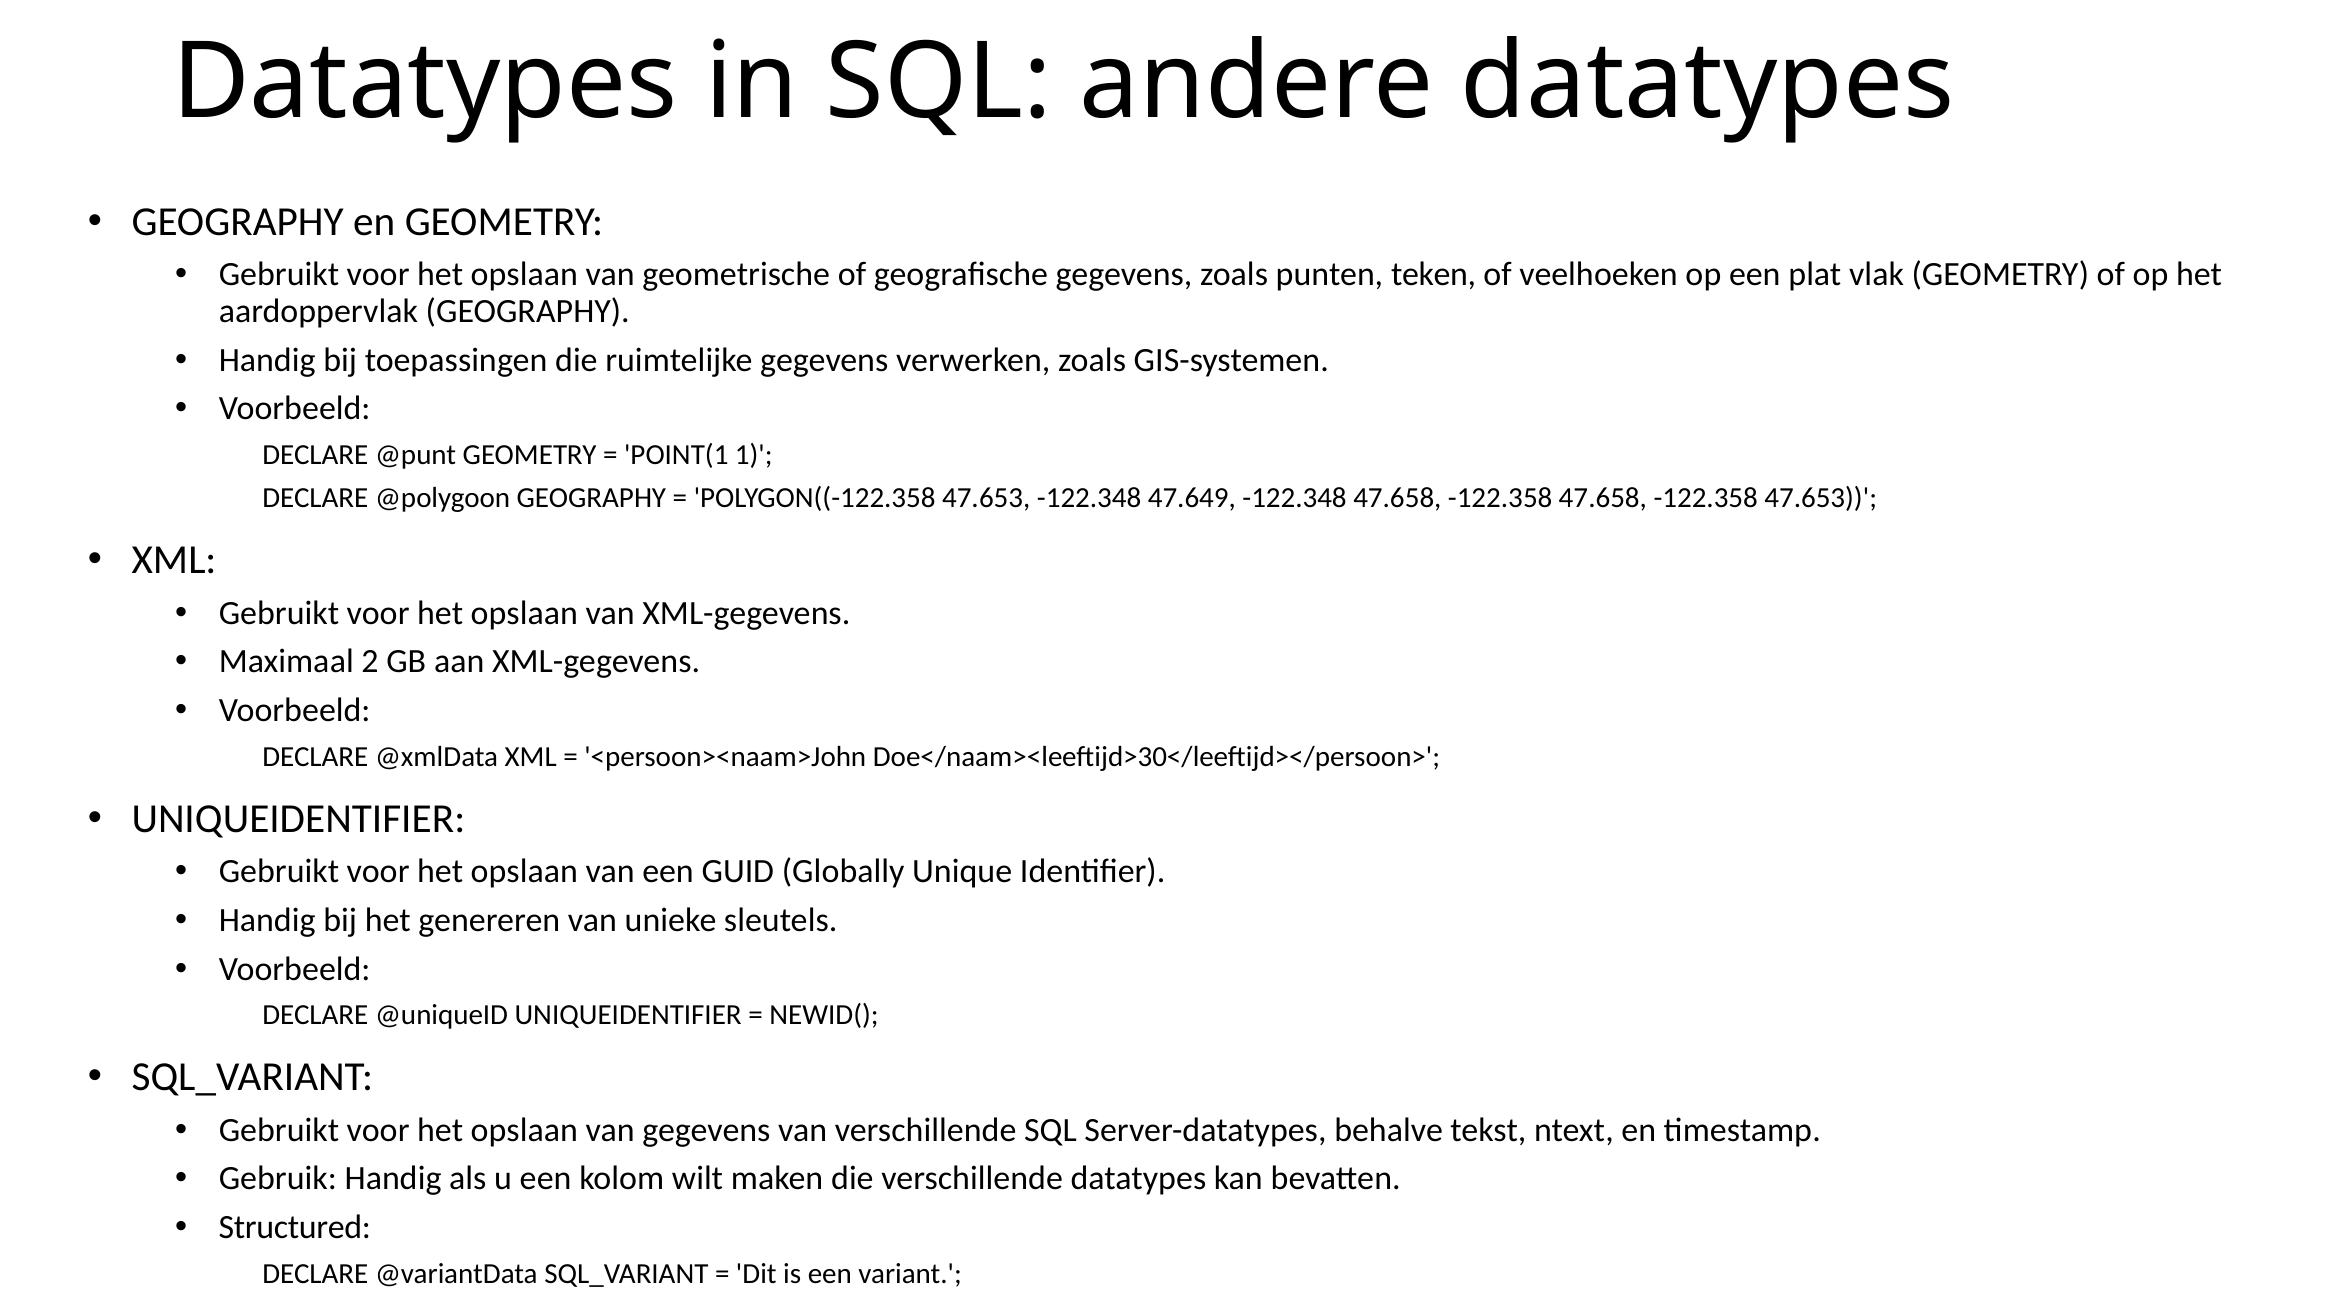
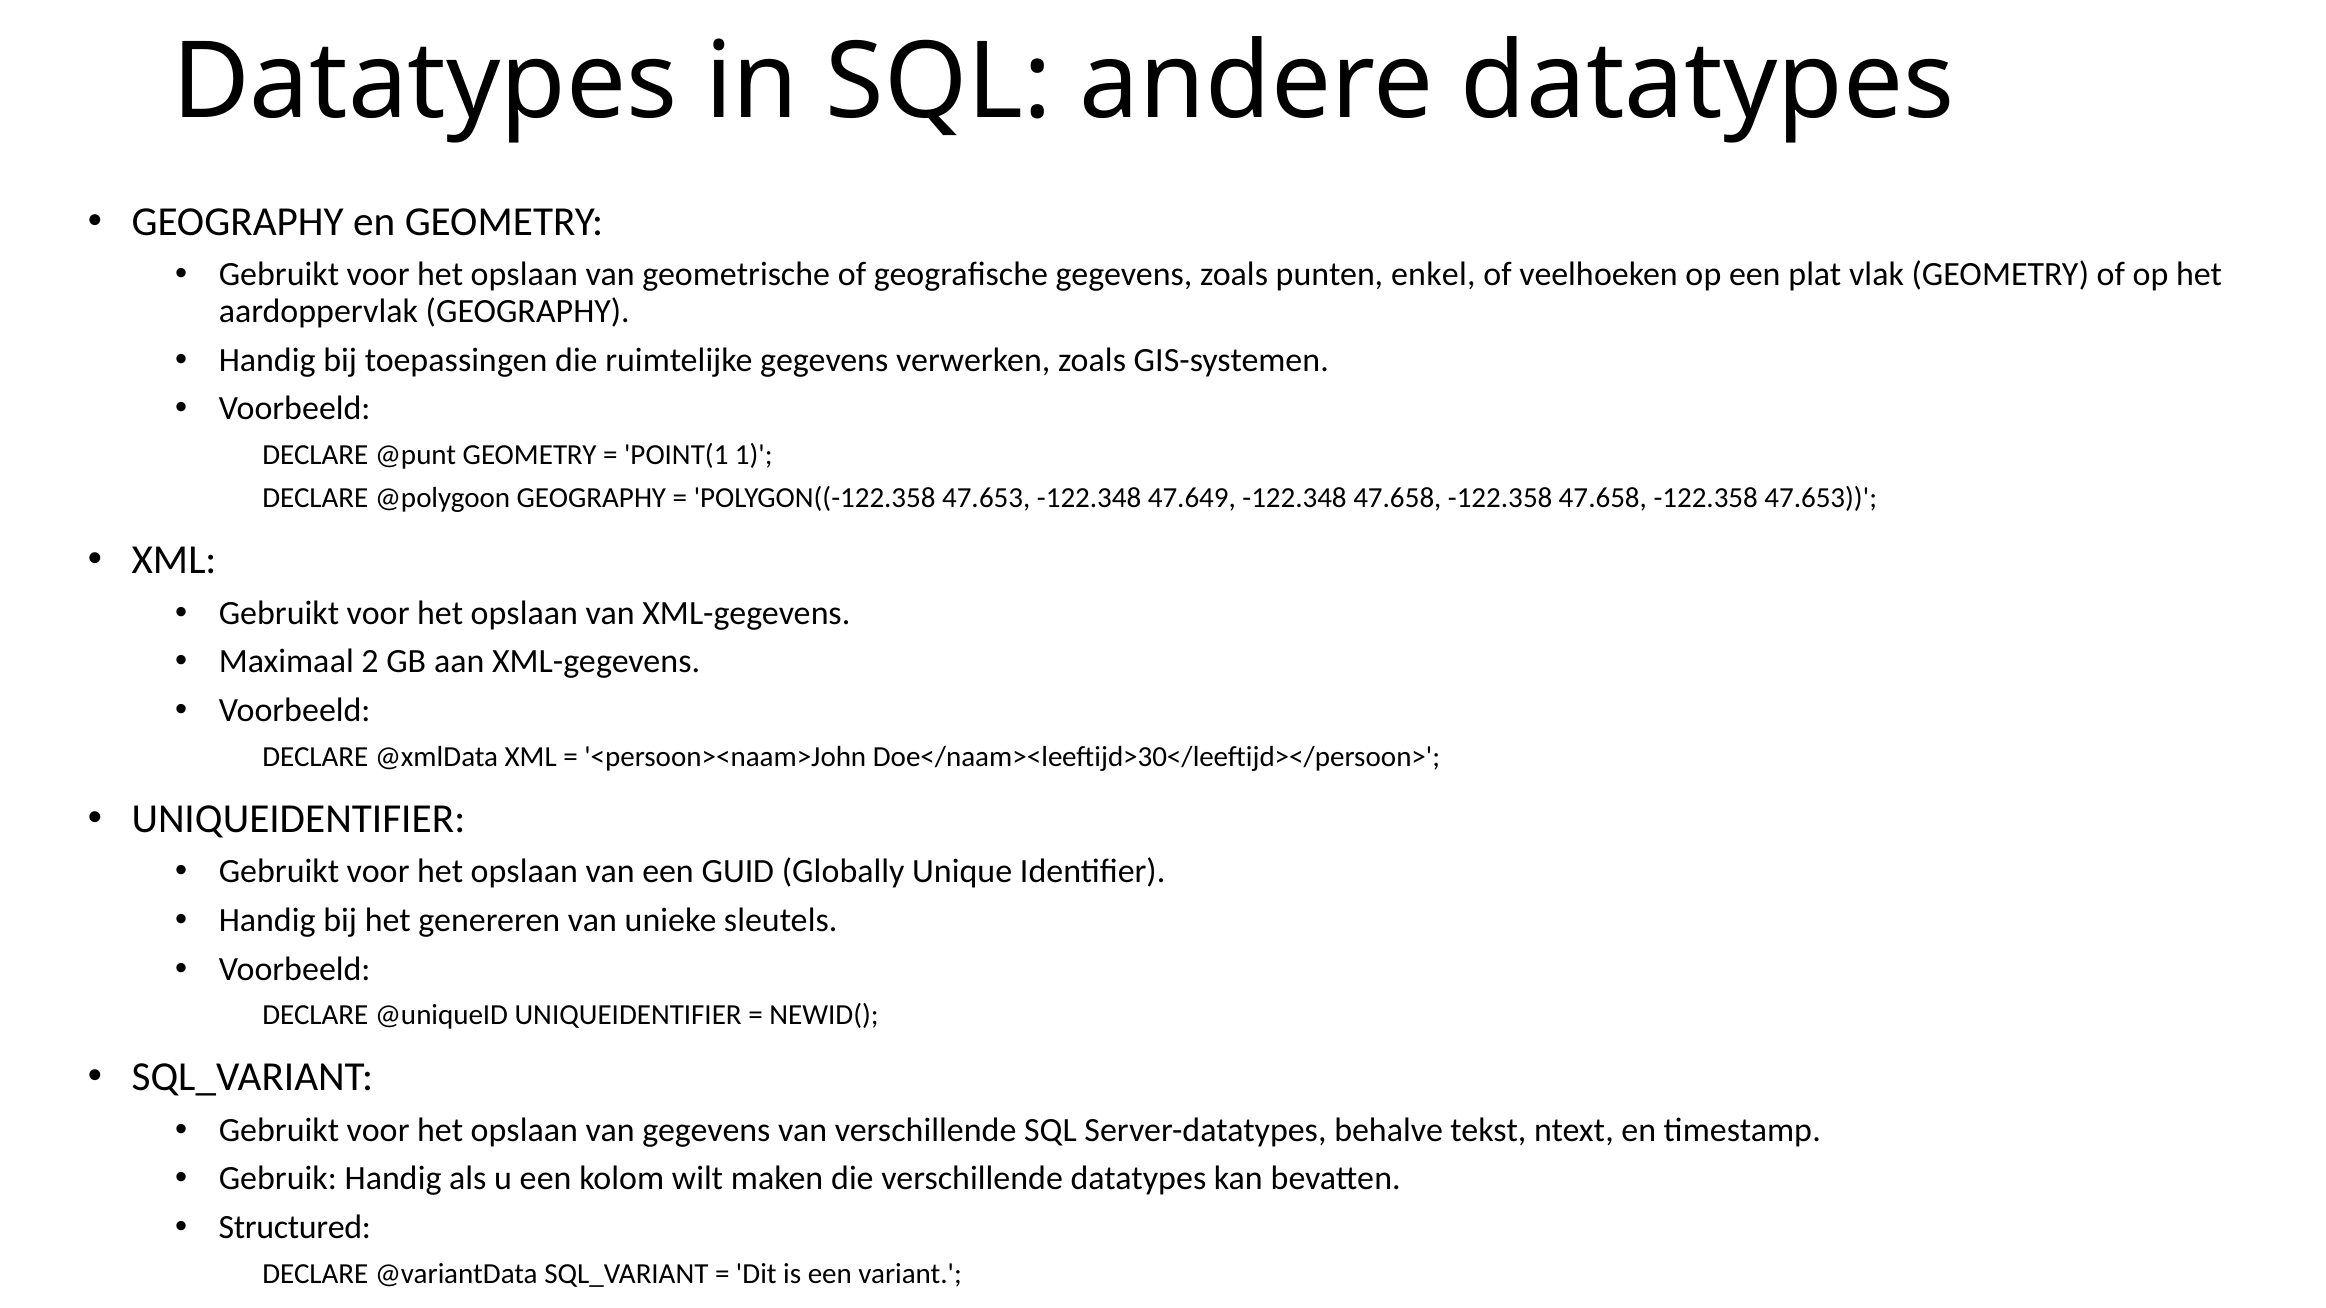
teken: teken -> enkel (1433, 275)
